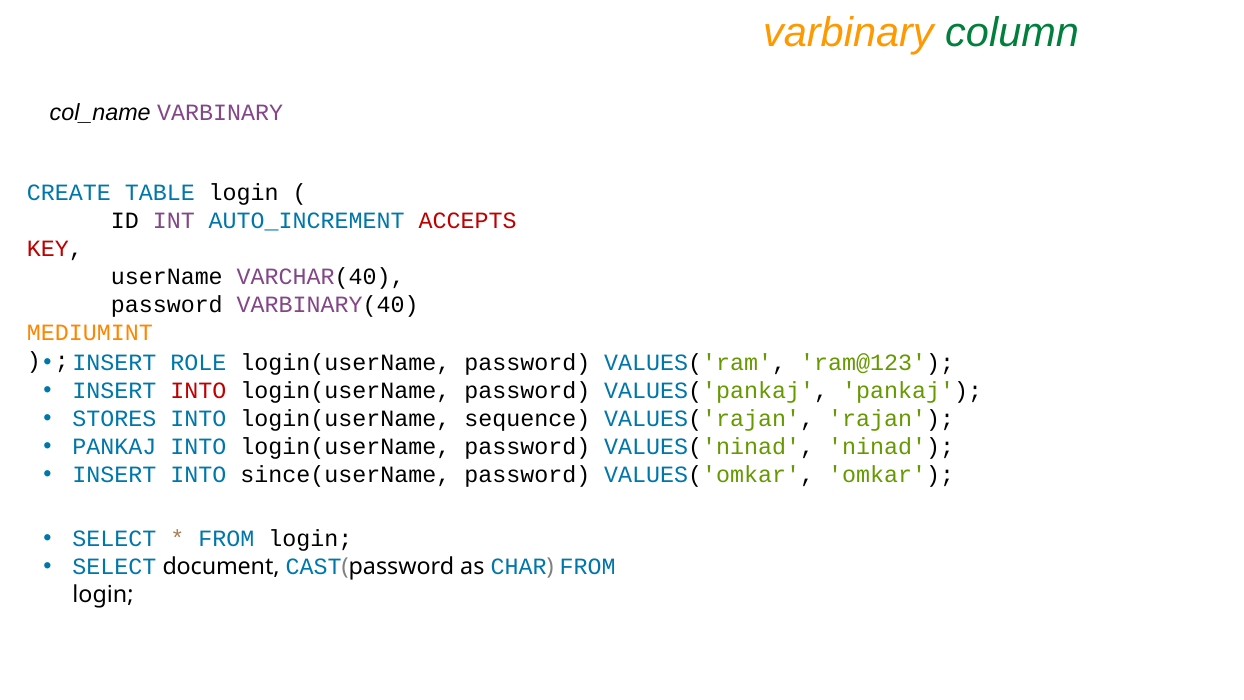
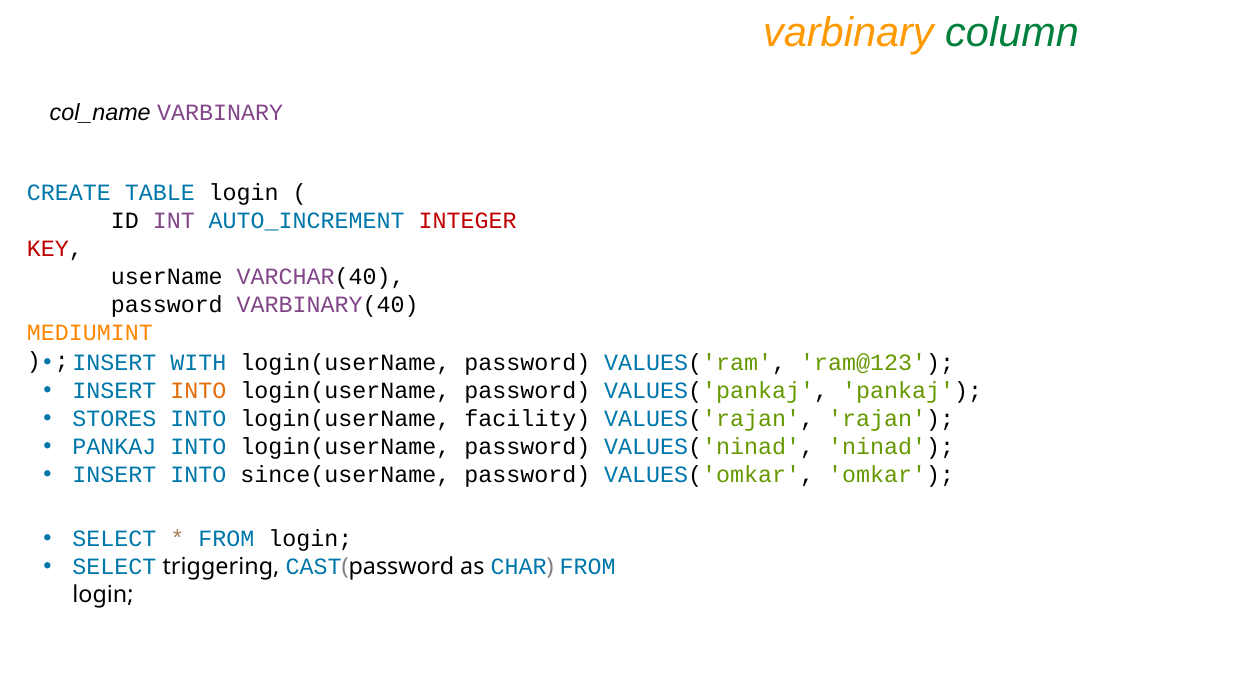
ACCEPTS: ACCEPTS -> INTEGER (468, 221)
ROLE: ROLE -> WITH (198, 363)
INTO colour: red -> orange (198, 391)
sequence: sequence -> facility (527, 419)
document: document -> triggering (221, 567)
